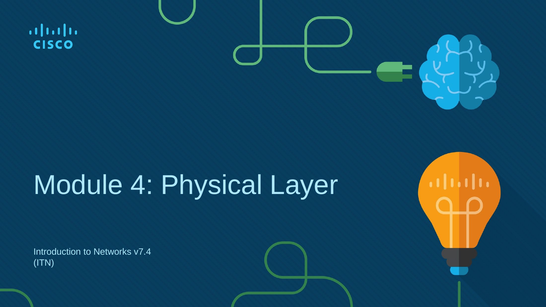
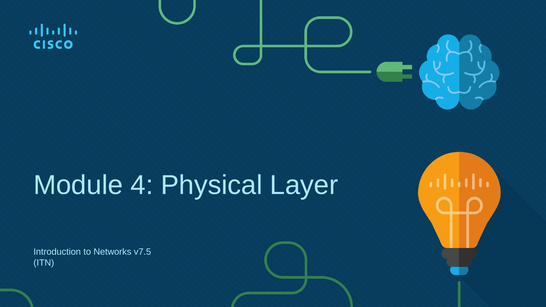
v7.4: v7.4 -> v7.5 (142, 252)
